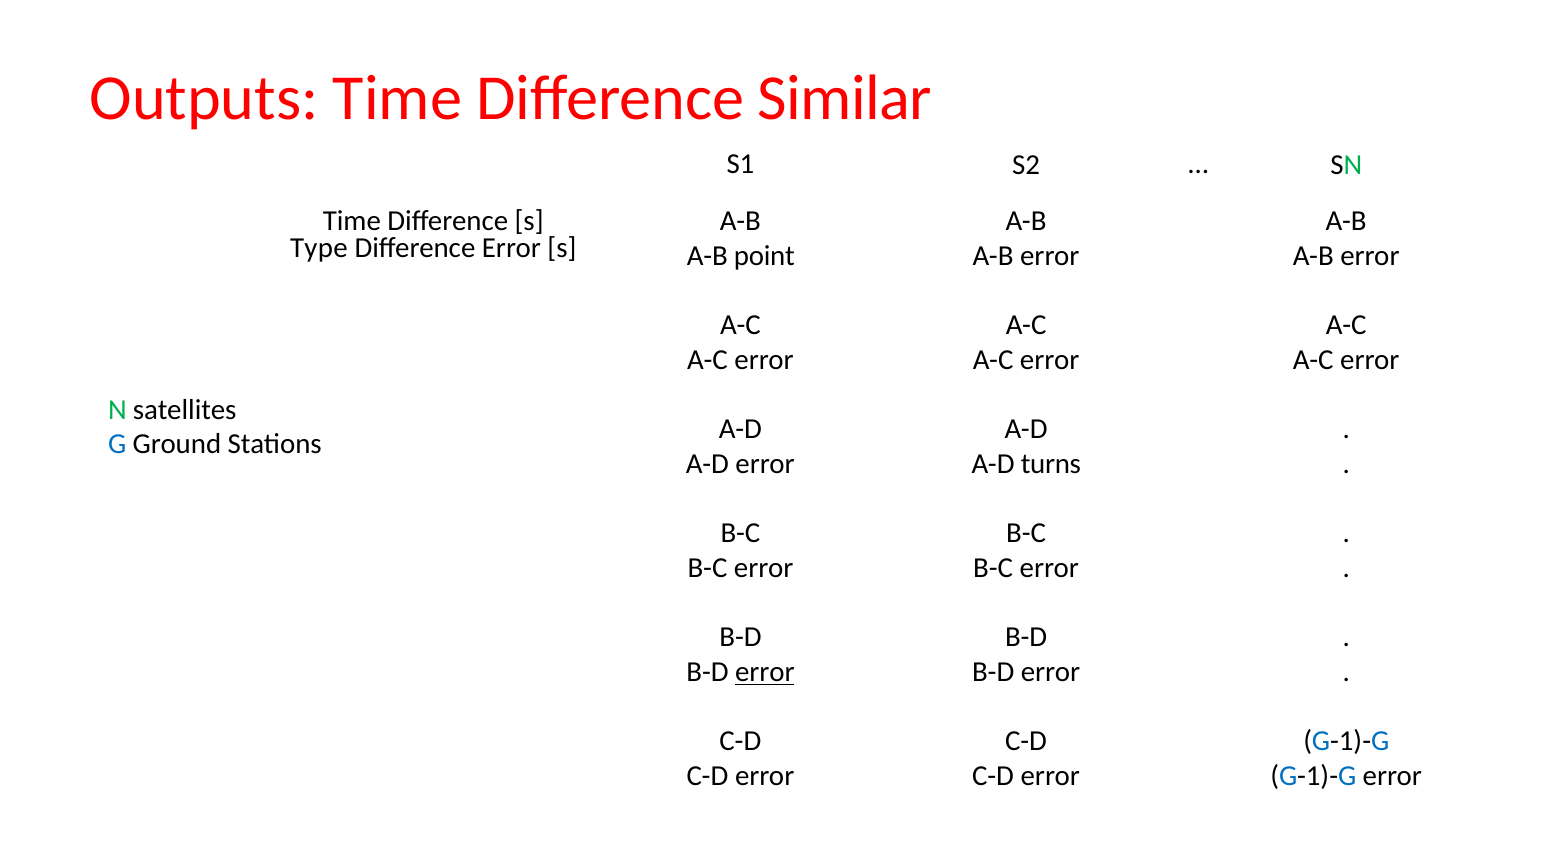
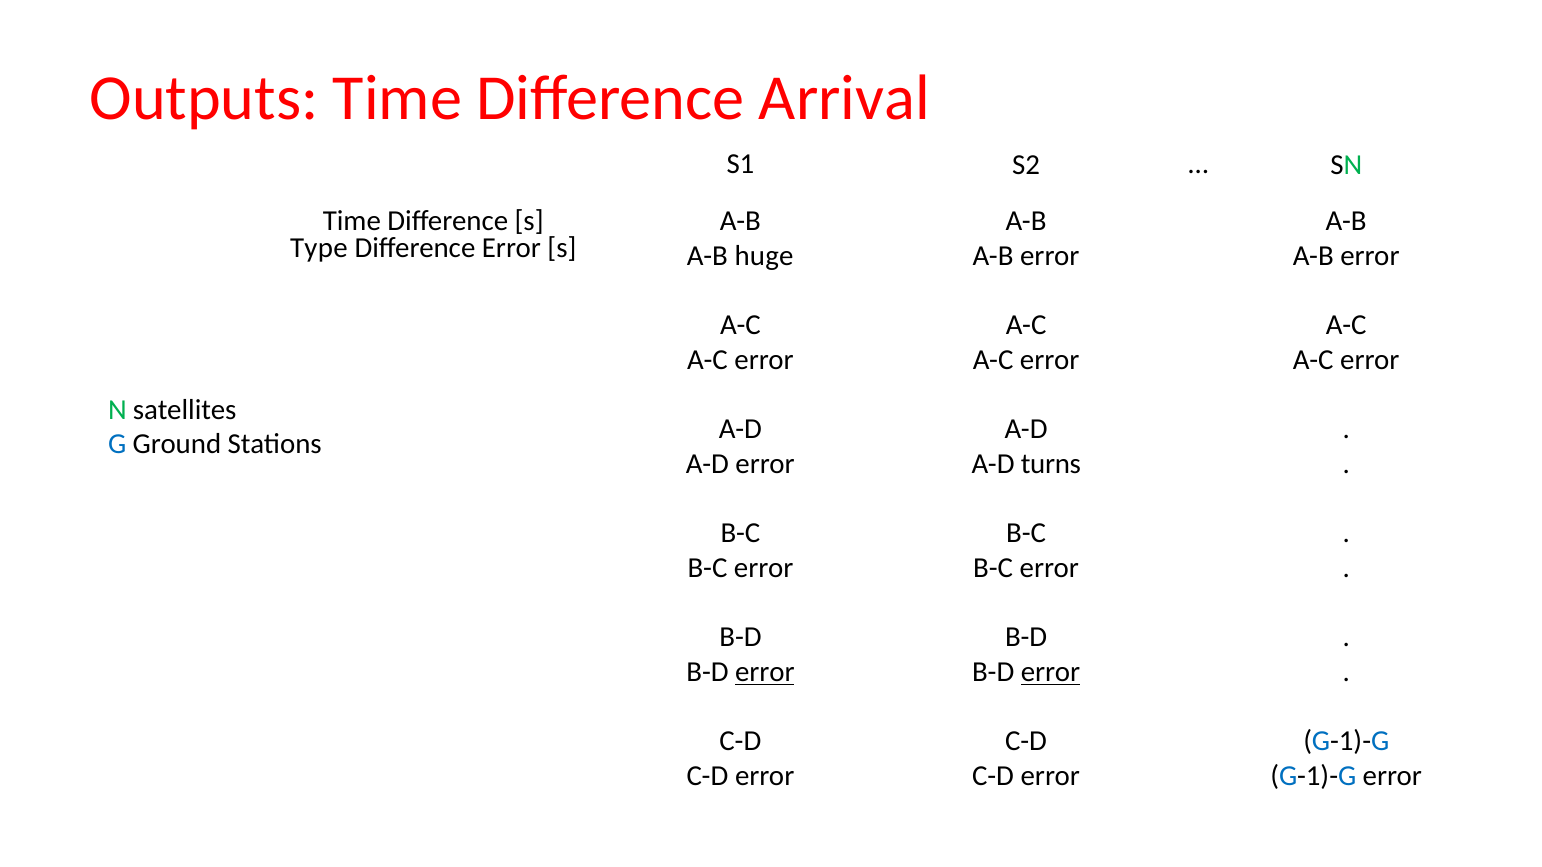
Similar: Similar -> Arrival (845, 98)
point: point -> huge (764, 256)
error underline: none -> present (1050, 672)
